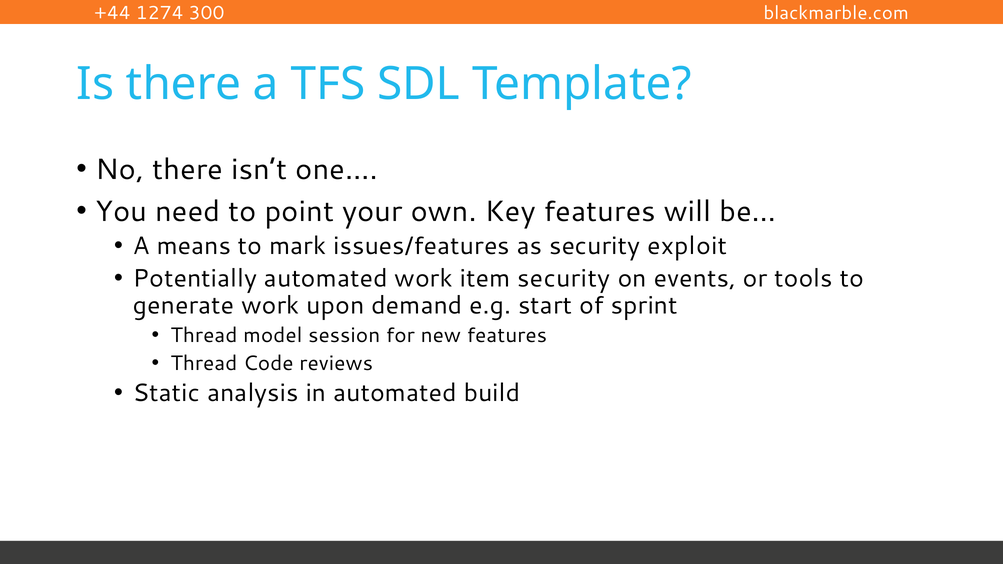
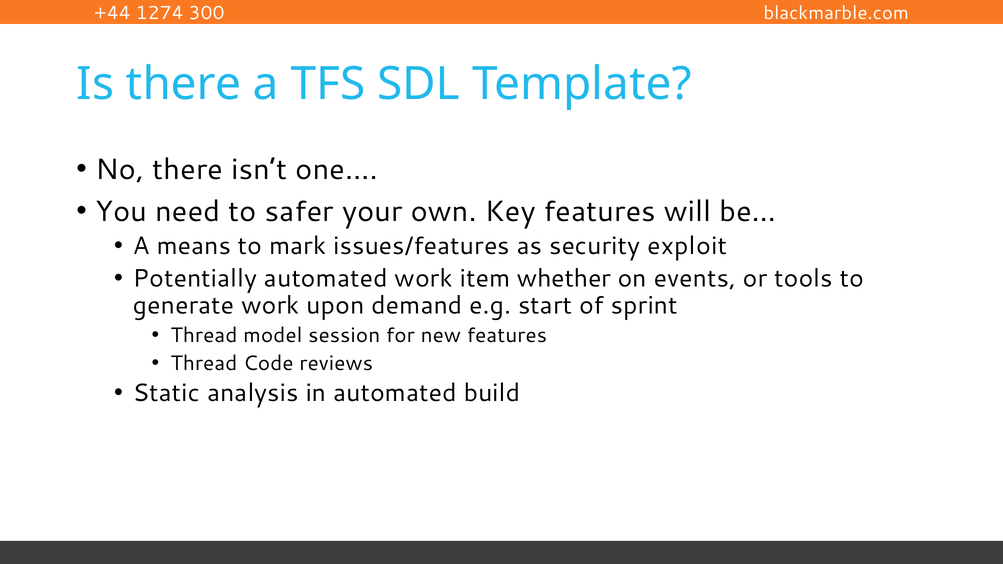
point: point -> safer (299, 212)
item security: security -> whether (564, 278)
